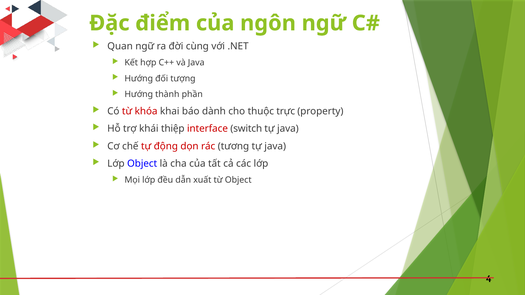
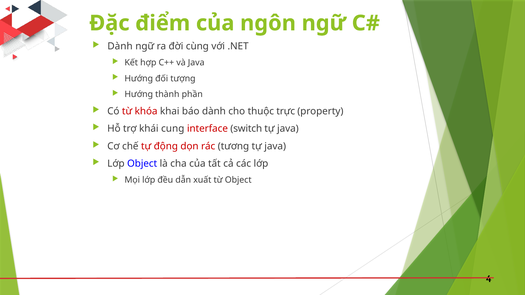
Quan: Quan -> Dành (120, 46)
thiệp: thiệp -> cung (173, 129)
